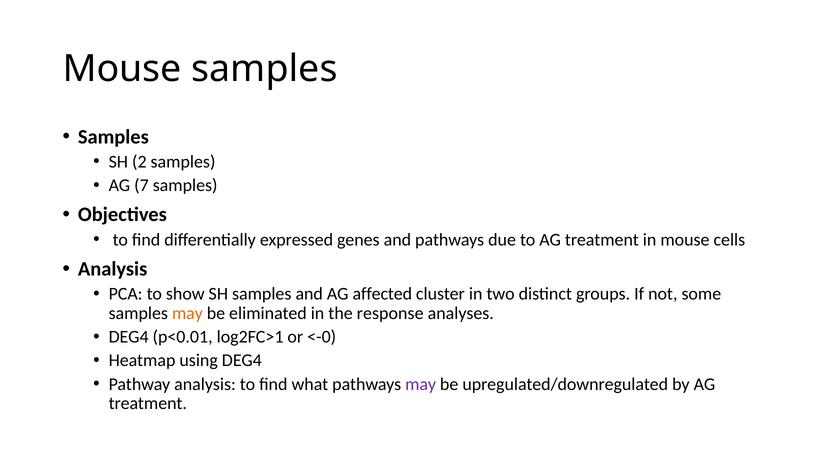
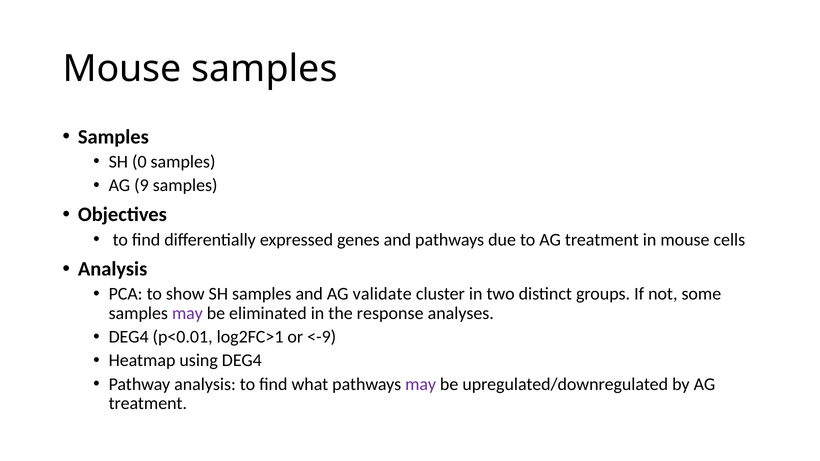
2: 2 -> 0 (139, 162)
7: 7 -> 9 (141, 185)
affected: affected -> validate (382, 294)
may colour: orange -> purple (187, 313)
<-0: <-0 -> <-9 (322, 337)
